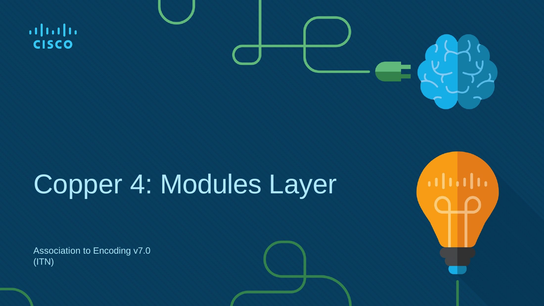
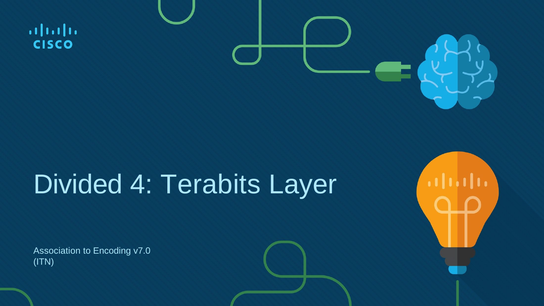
Copper: Copper -> Divided (78, 184)
Modules: Modules -> Terabits (211, 184)
